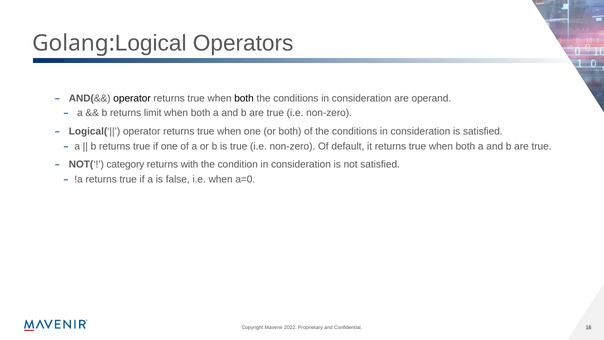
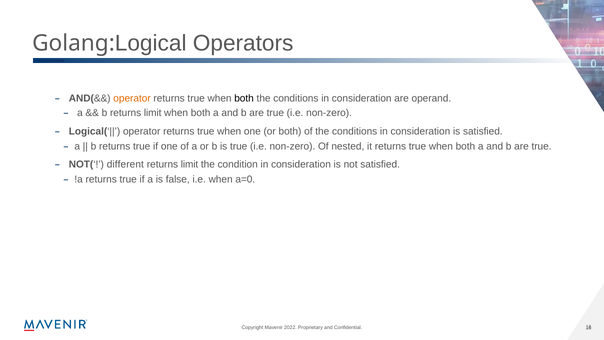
operator colour: black -> orange (132, 98)
default: default -> nested (348, 146)
category: category -> different (125, 164)
with: with -> limit (190, 164)
